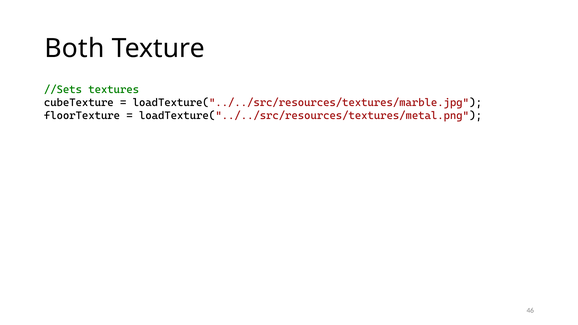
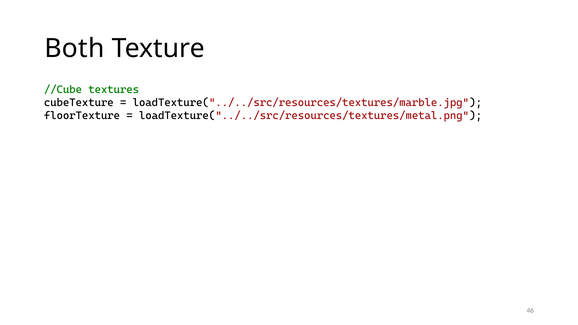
//Sets: //Sets -> //Cube (63, 90)
